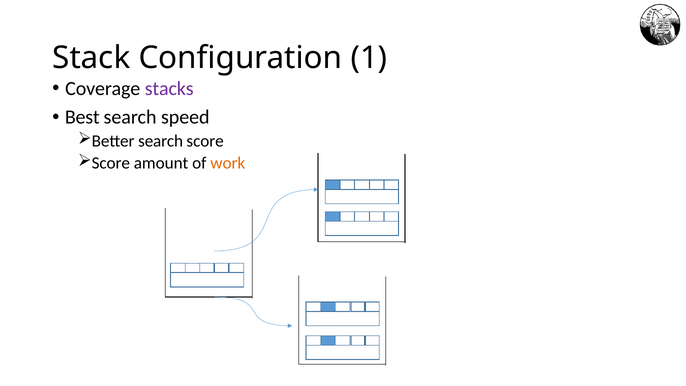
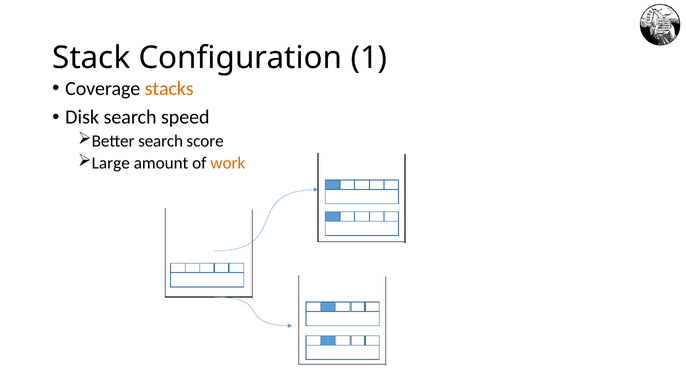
stacks colour: purple -> orange (169, 88)
Best: Best -> Disk (82, 117)
Score: Score -> Large (111, 163)
